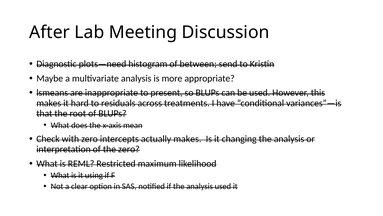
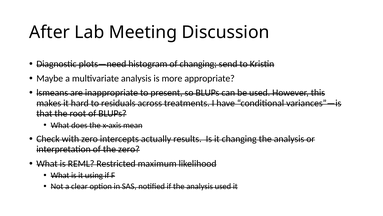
of between: between -> changing (198, 64)
actually makes: makes -> results (187, 139)
